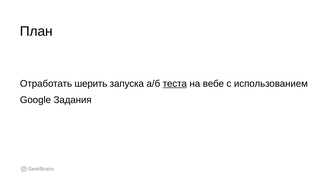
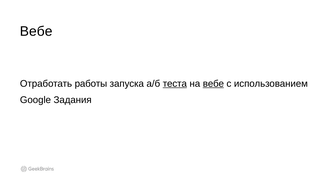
План: План -> Вебе (36, 31)
шерить: шерить -> работы (91, 83)
вебе underline: none -> present (213, 83)
